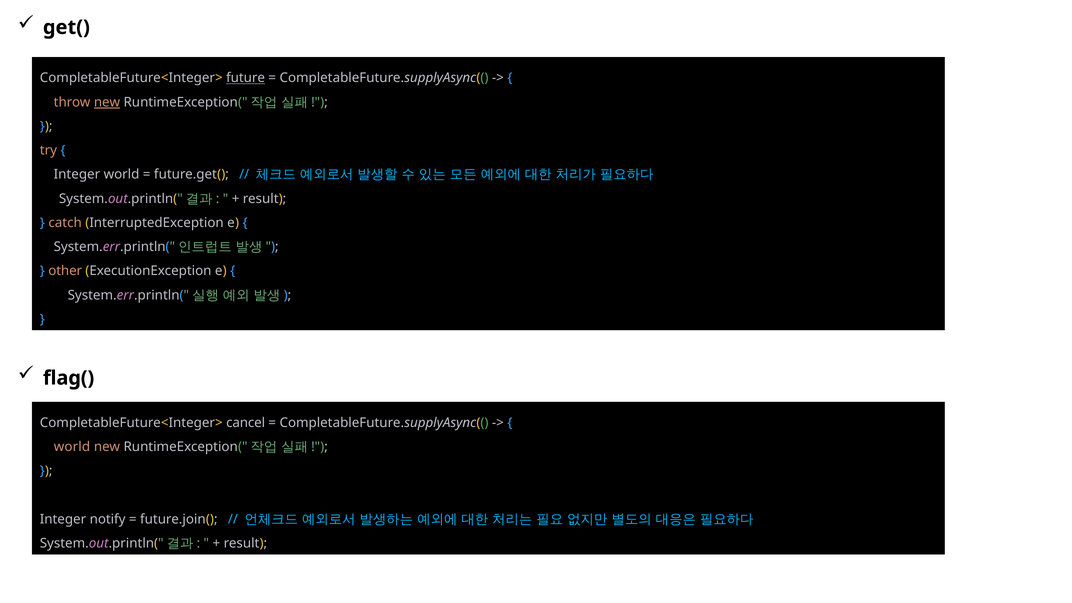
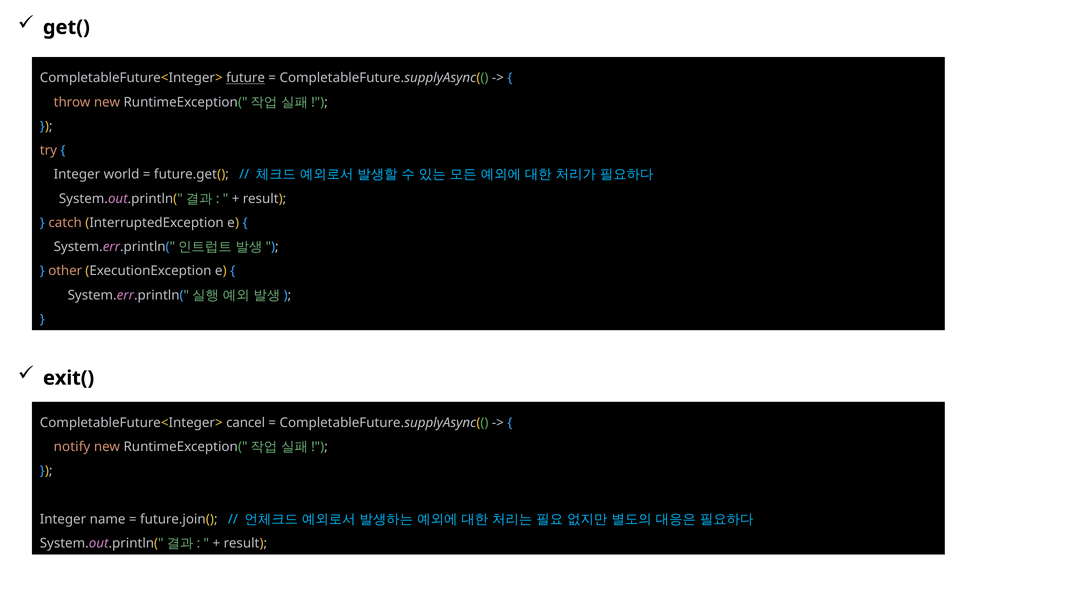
new underline: present -> none (107, 102)
flag(: flag( -> exit( (69, 378)
world: world -> notify (72, 447)
notify: notify -> name (108, 519)
